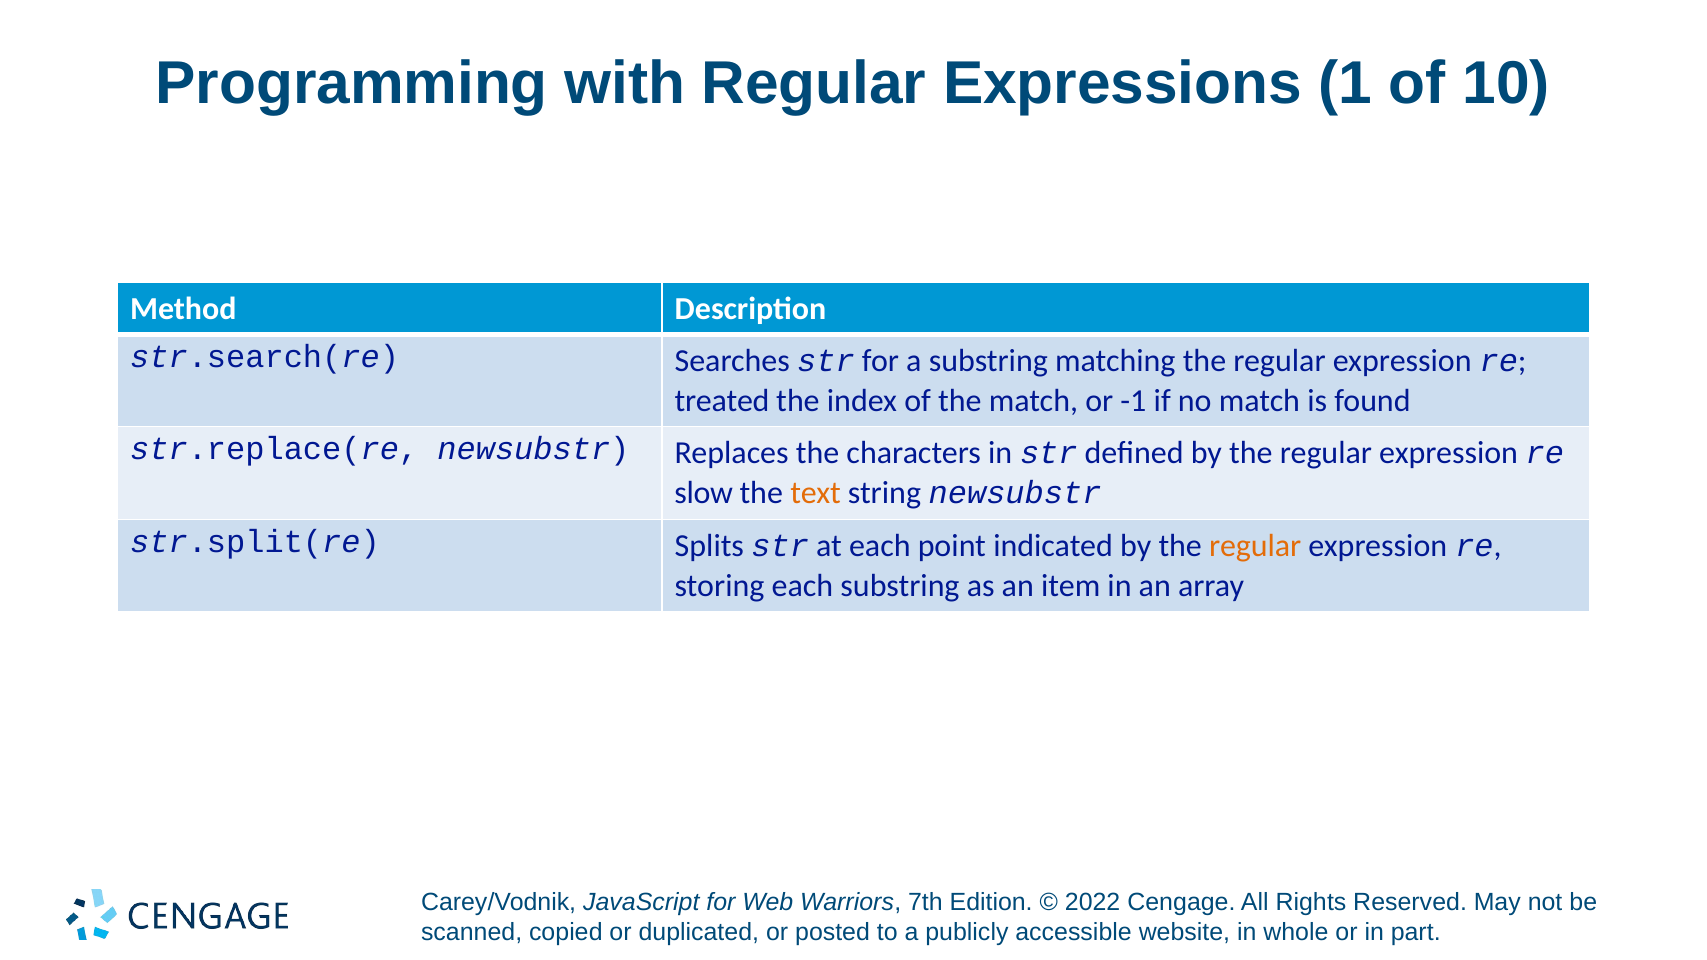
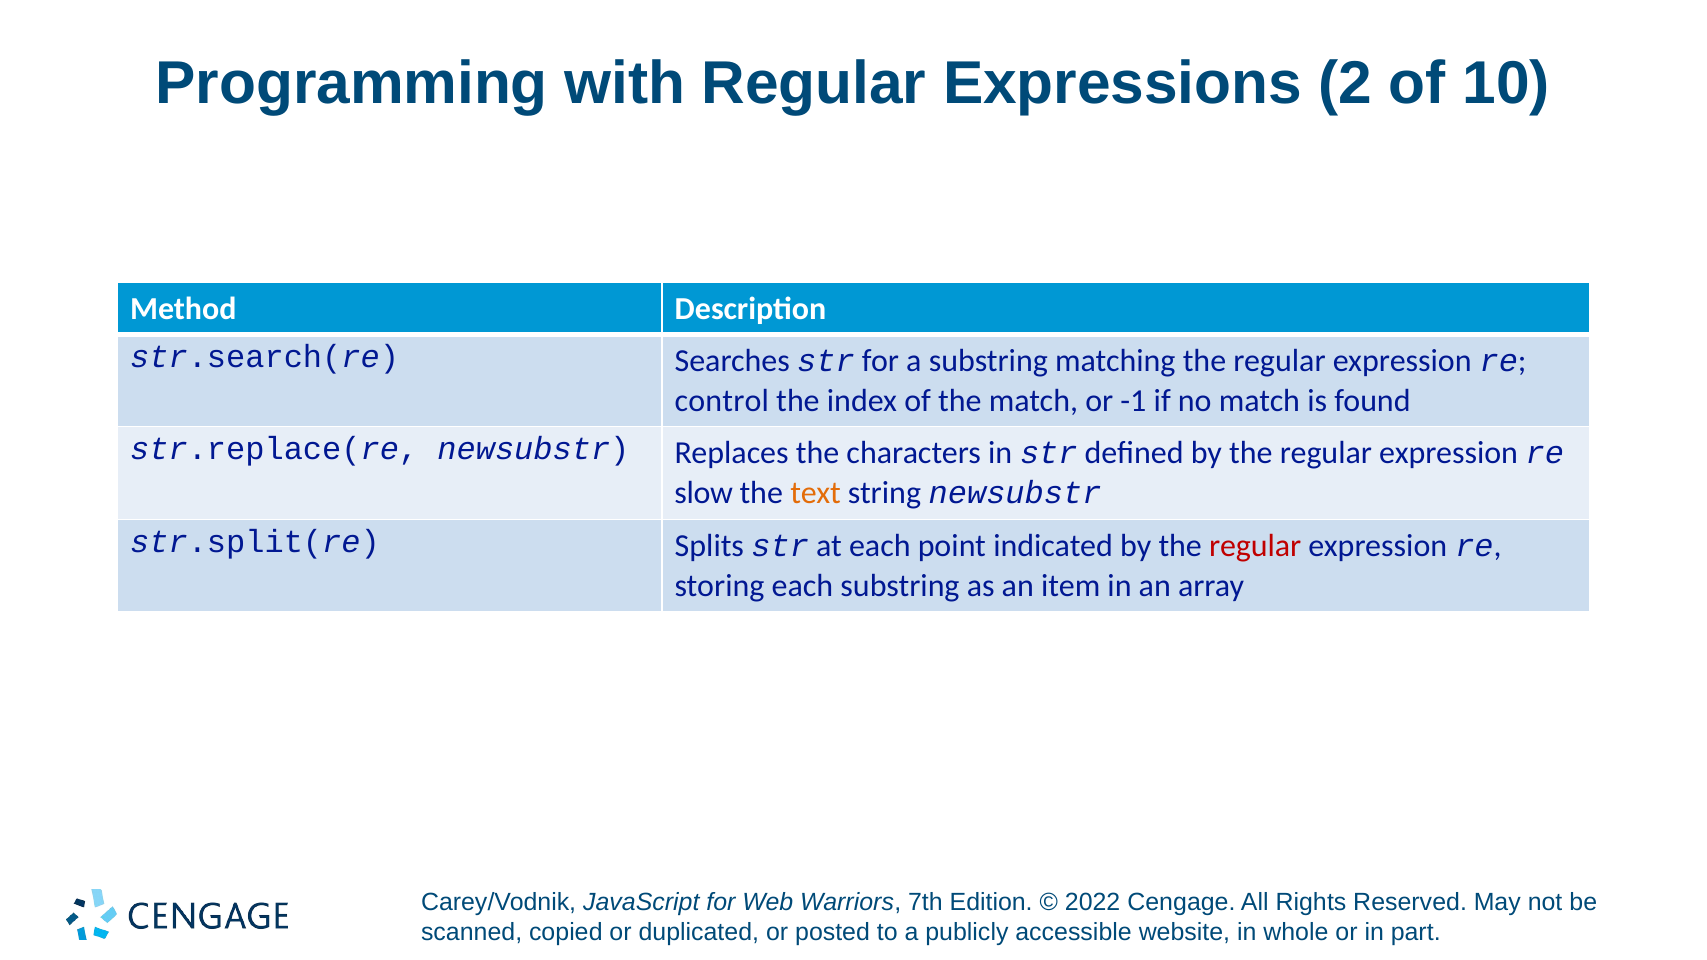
1: 1 -> 2 (1345, 83)
treated: treated -> control (722, 401)
regular colour: orange -> red (1255, 546)
